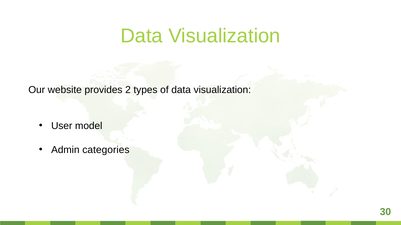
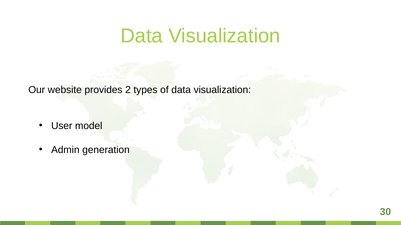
categories: categories -> generation (106, 150)
